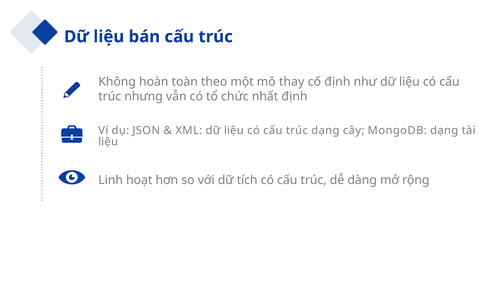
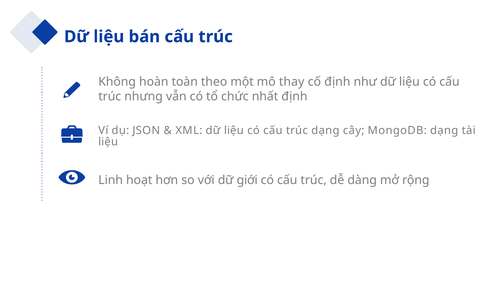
tích: tích -> giới (247, 180)
